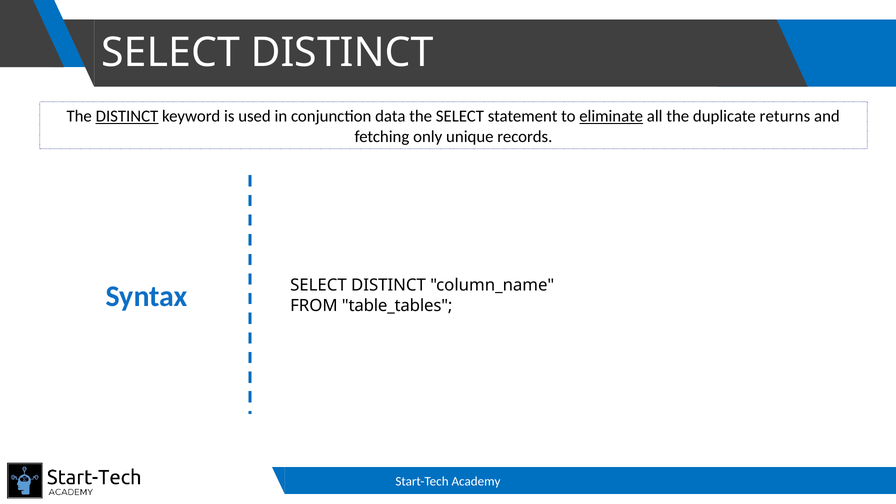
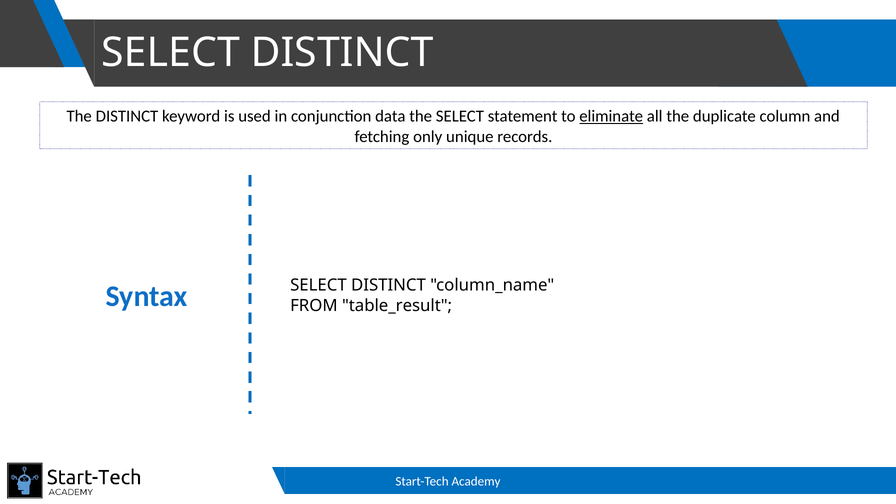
DISTINCT underline: present -> none (127, 116)
returns: returns -> column (785, 116)
table_tables: table_tables -> table_result (397, 306)
